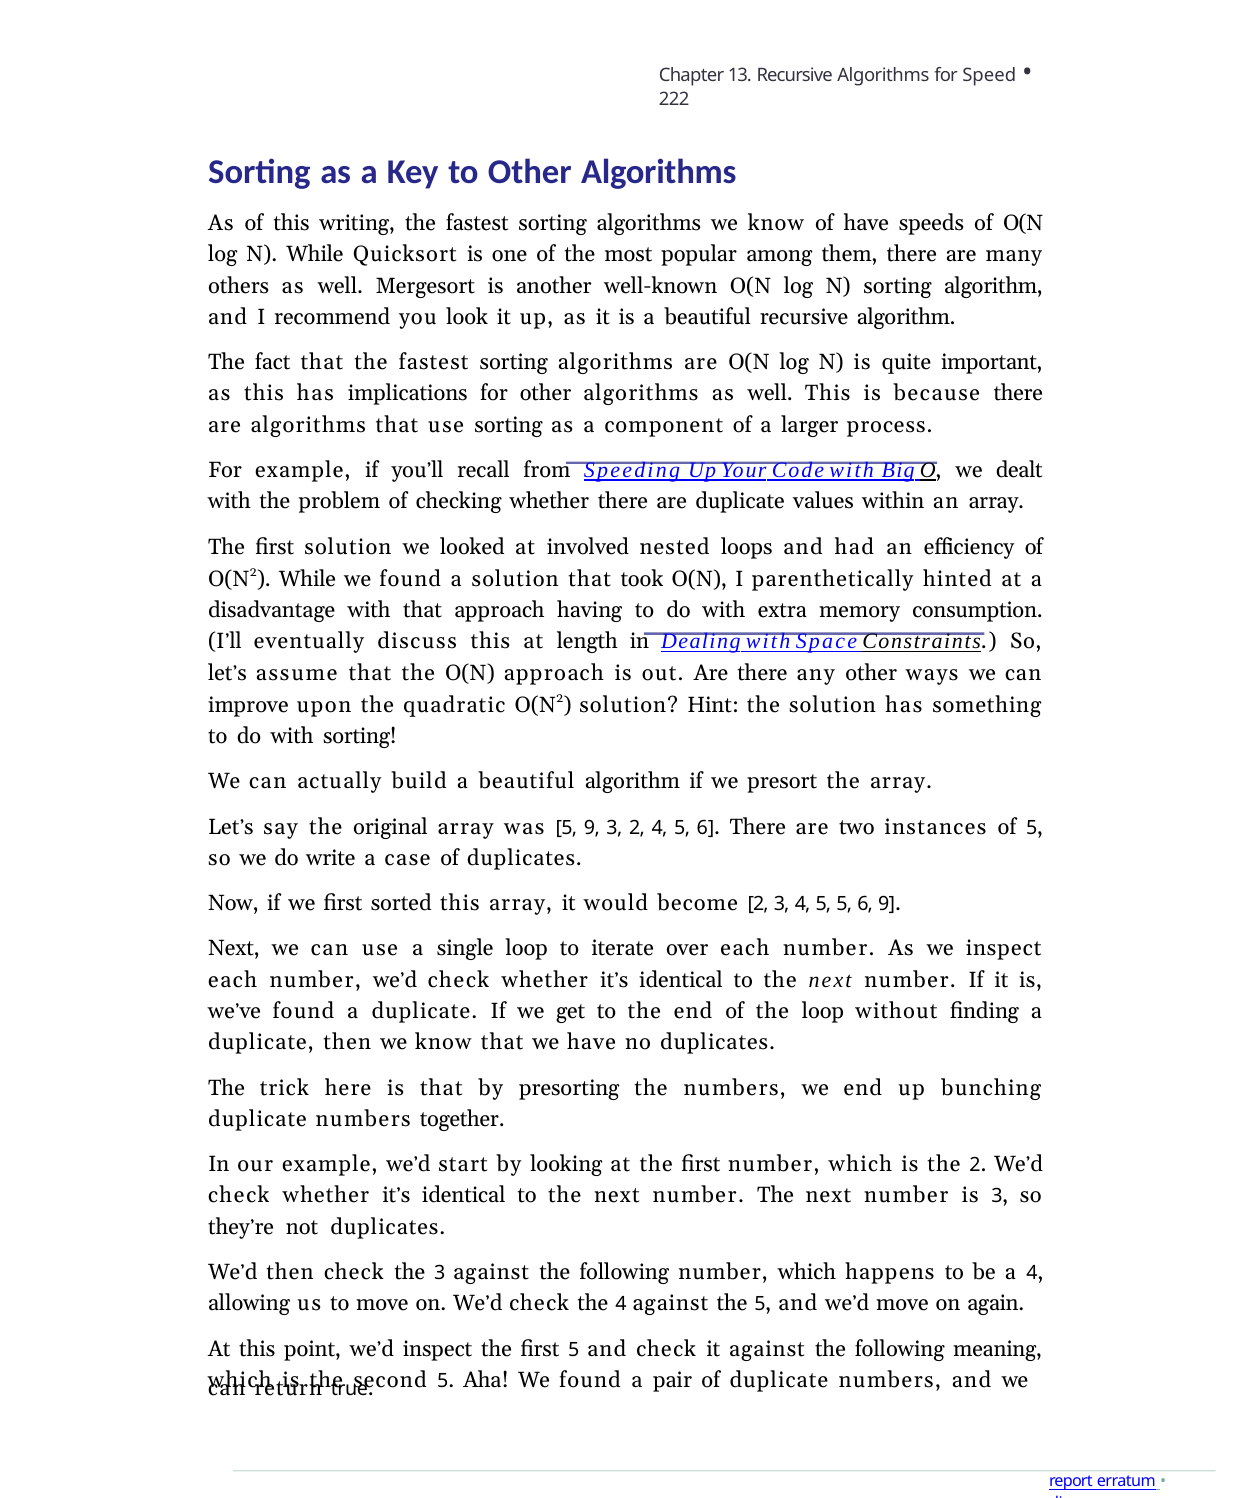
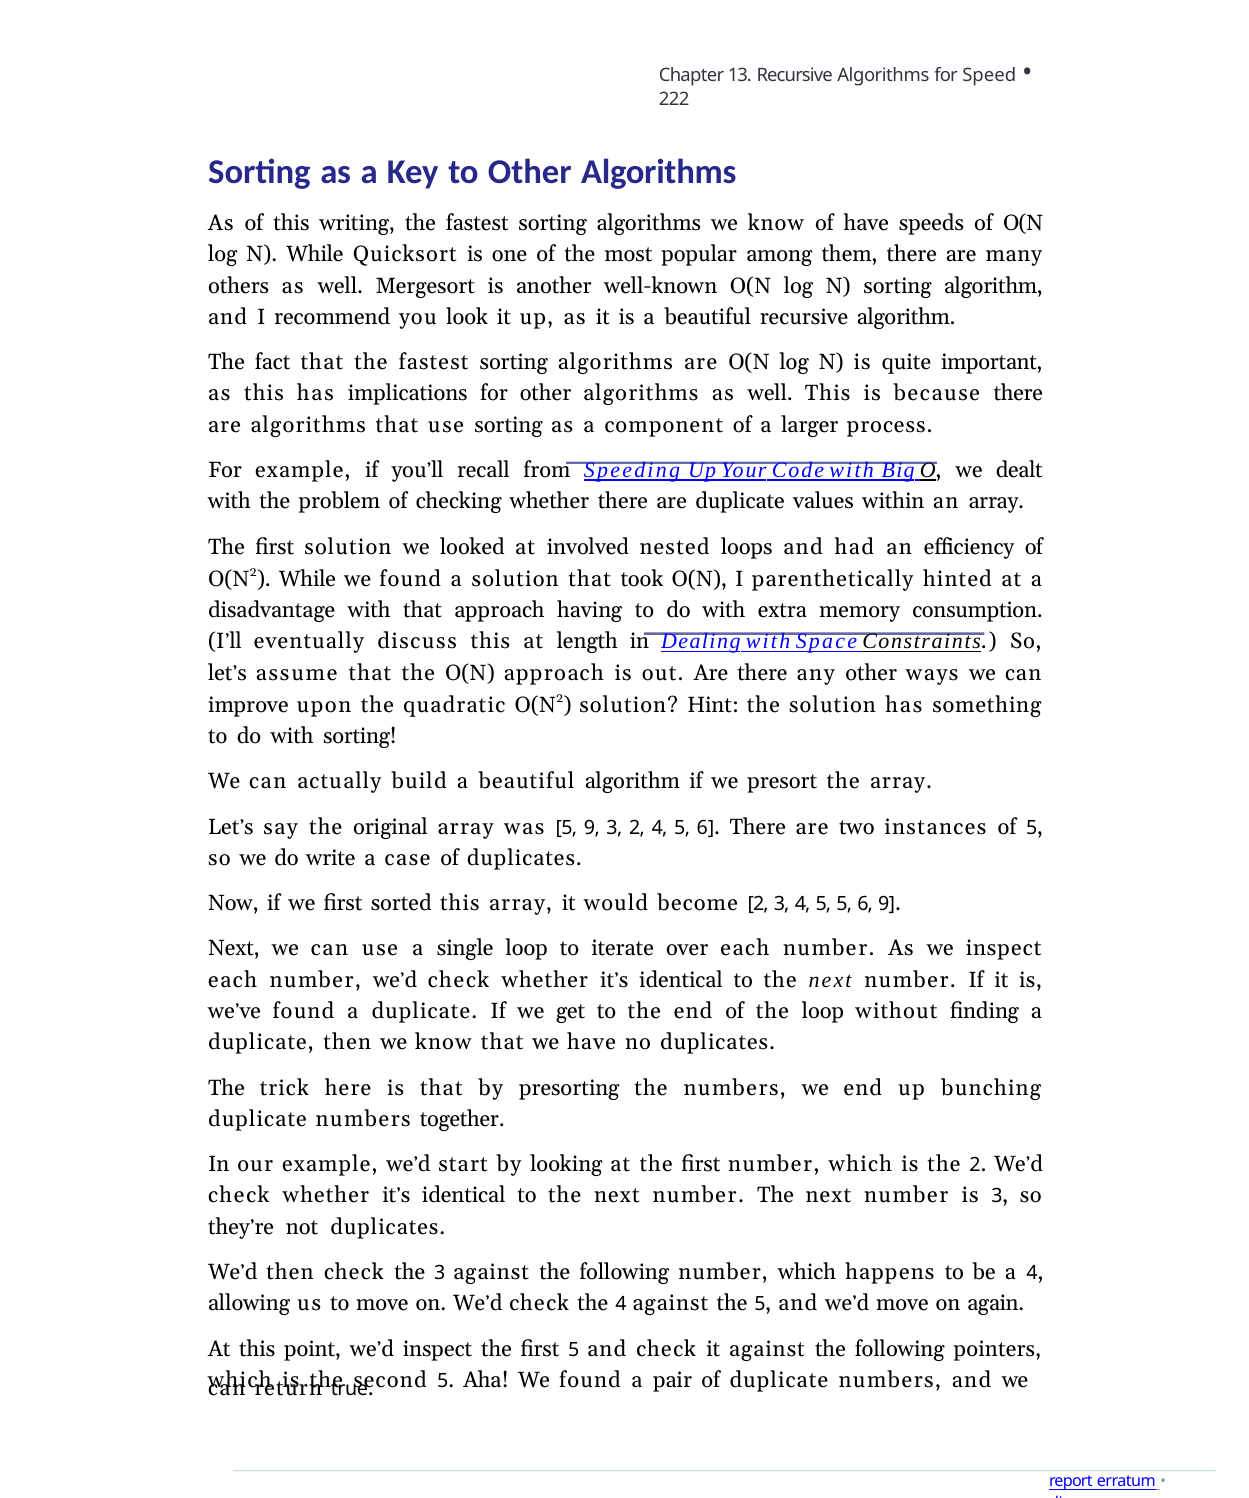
meaning: meaning -> pointers (997, 1350)
